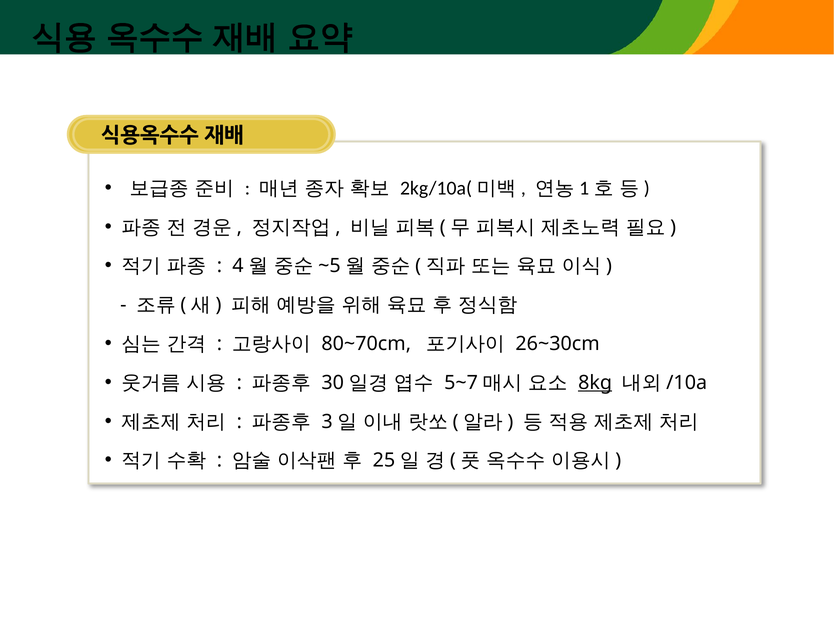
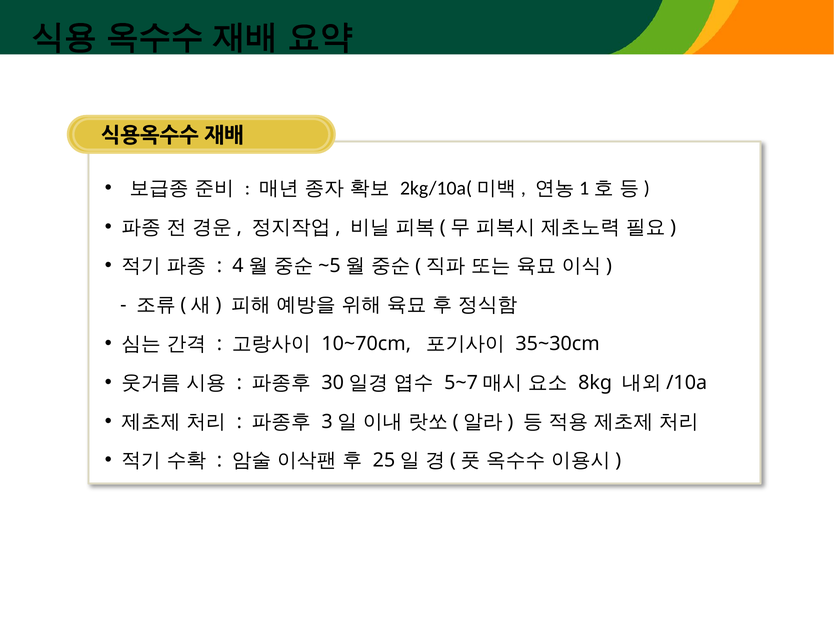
80~70cm: 80~70cm -> 10~70cm (366, 344)
26~30cm: 26~30cm -> 35~30cm (558, 344)
8kg underline: present -> none (595, 383)
